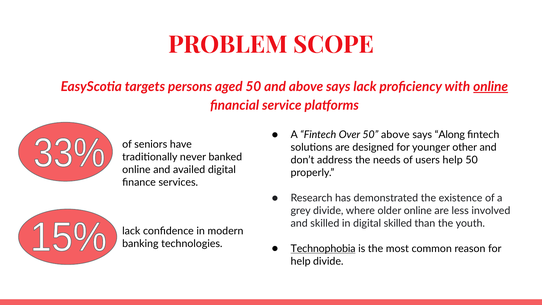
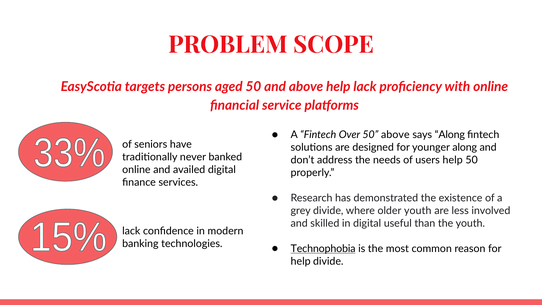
and above says: says -> help (338, 87)
online underline: present -> none (491, 87)
younger other: other -> along (465, 147)
older online: online -> youth (418, 211)
digital skilled: skilled -> useful (398, 223)
